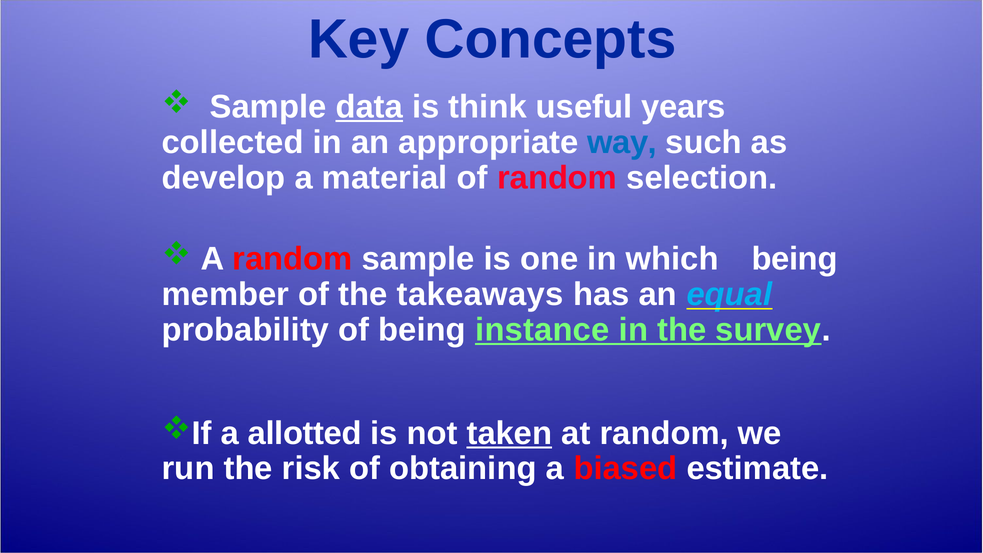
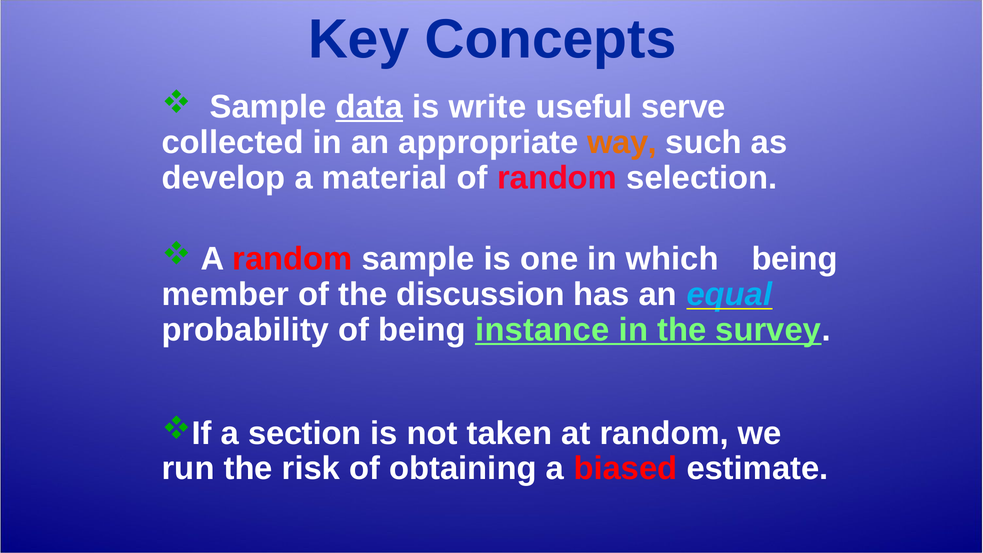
think: think -> write (487, 107)
years: years -> serve (684, 107)
way colour: blue -> orange (622, 143)
takeaways: takeaways -> discussion (480, 294)
allotted: allotted -> section (305, 433)
taken underline: present -> none (509, 433)
